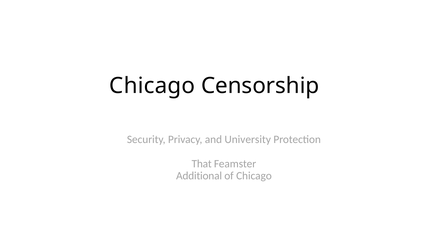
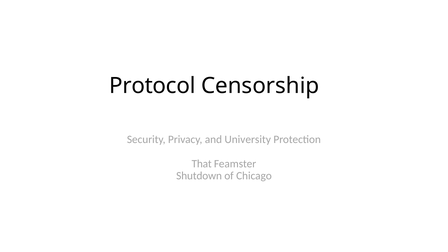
Chicago: Chicago -> Protocol (152, 86)
Additional: Additional -> Shutdown (199, 176)
